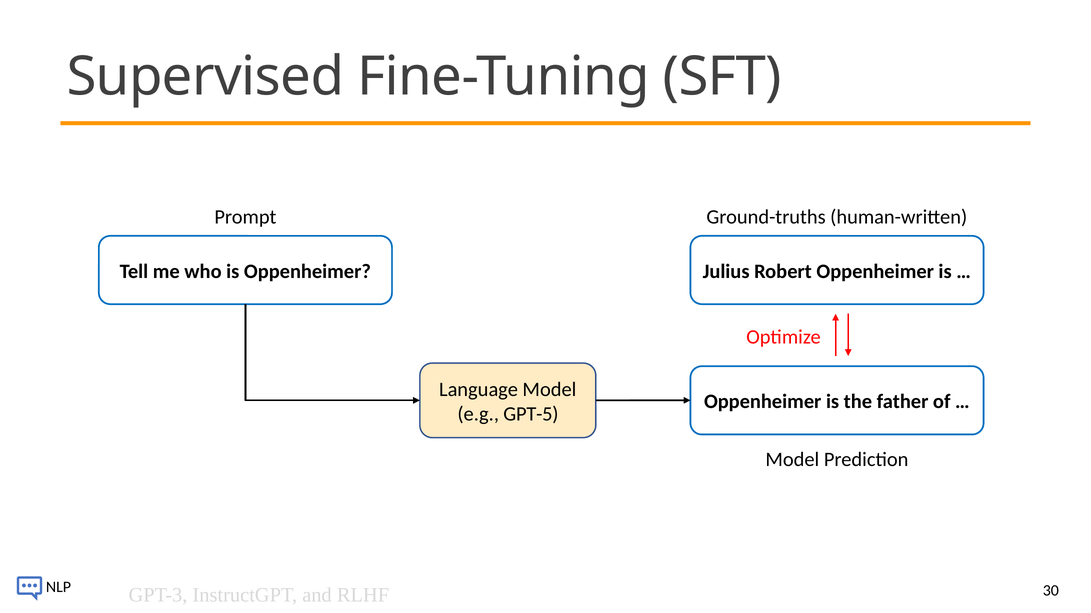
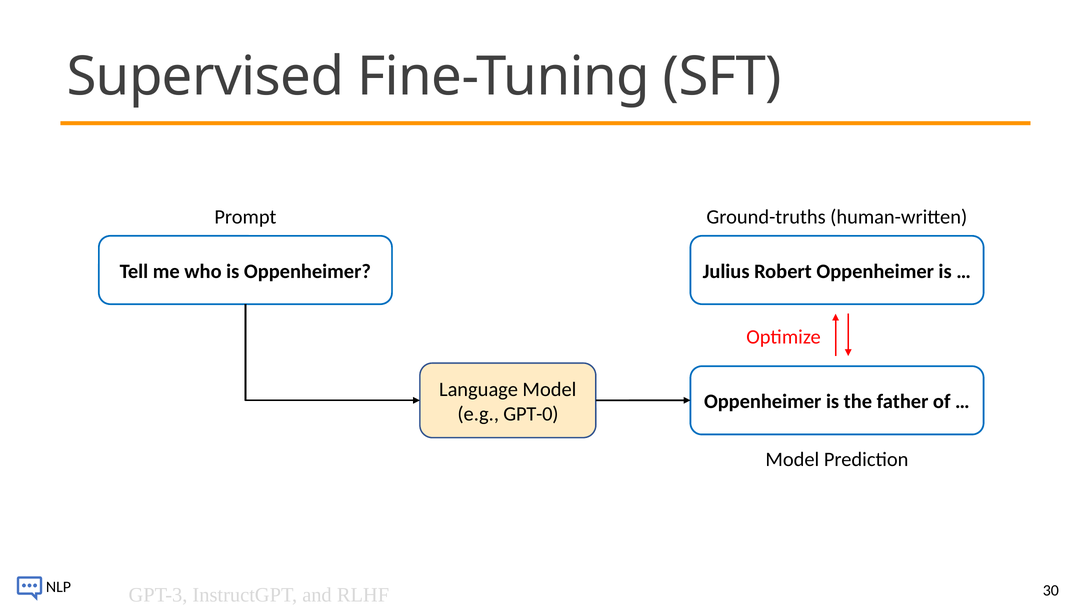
GPT-5: GPT-5 -> GPT-0 (531, 414)
